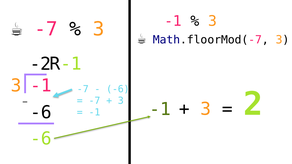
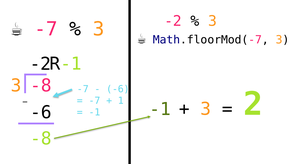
-1: -1 -> -2 (173, 21)
-1: -1 -> -8 (41, 86)
3: 3 -> 1 (121, 101)
-6: -6 -> -8 (41, 139)
